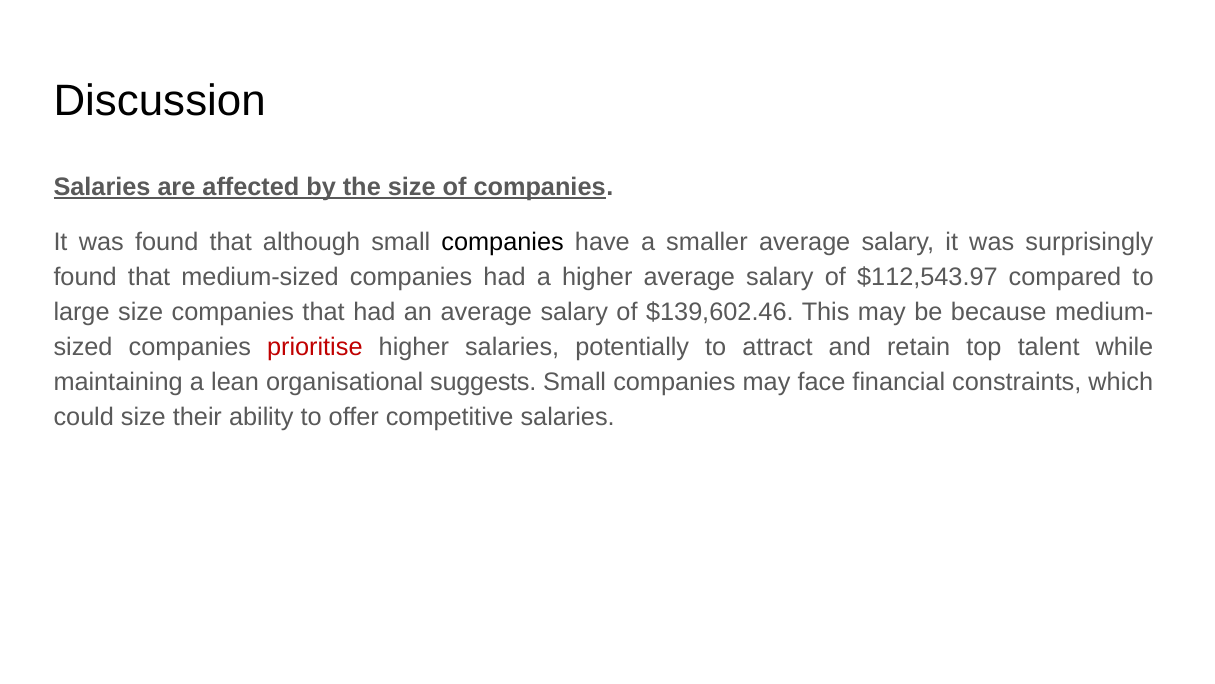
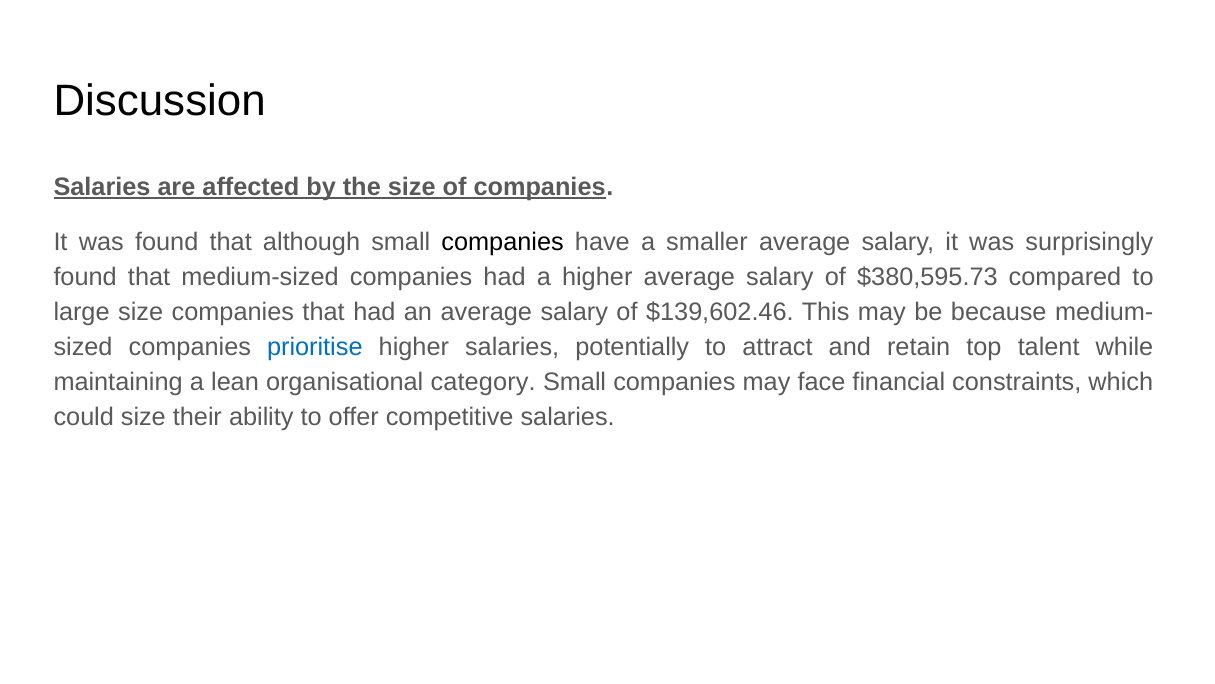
$112,543.97: $112,543.97 -> $380,595.73 (927, 277)
prioritise colour: red -> blue (315, 347)
suggests: suggests -> category (483, 382)
